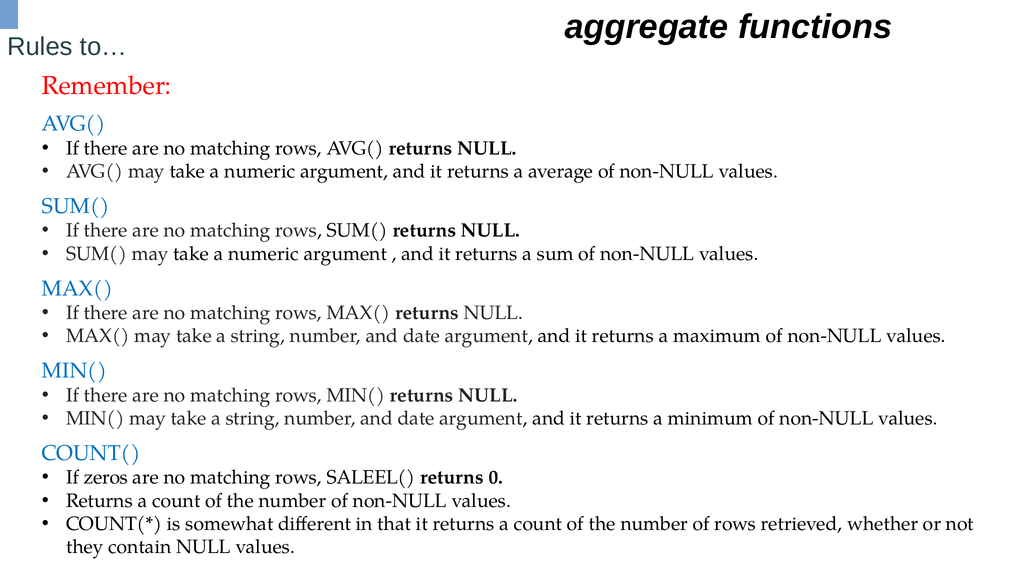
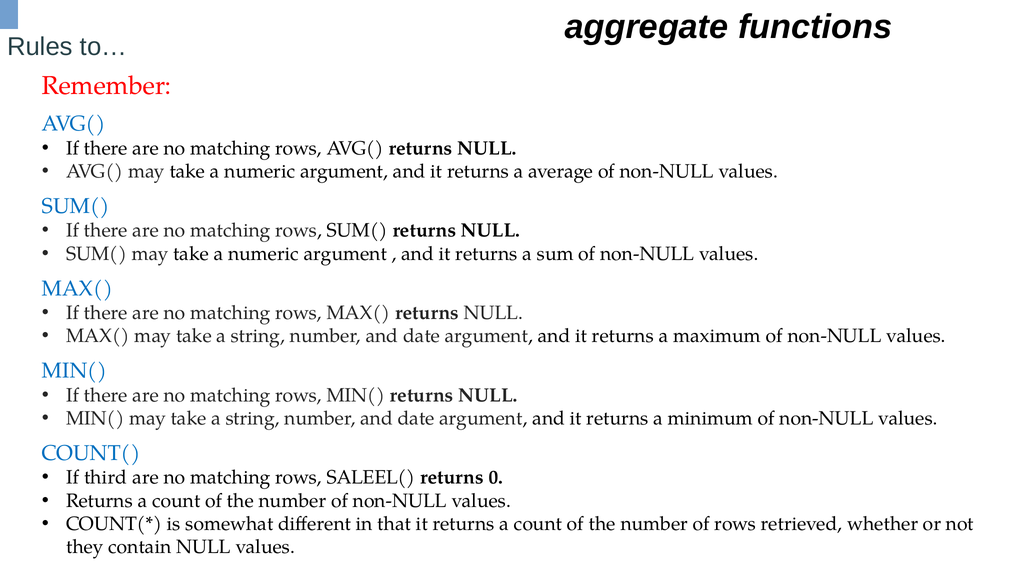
zeros: zeros -> third (106, 477)
